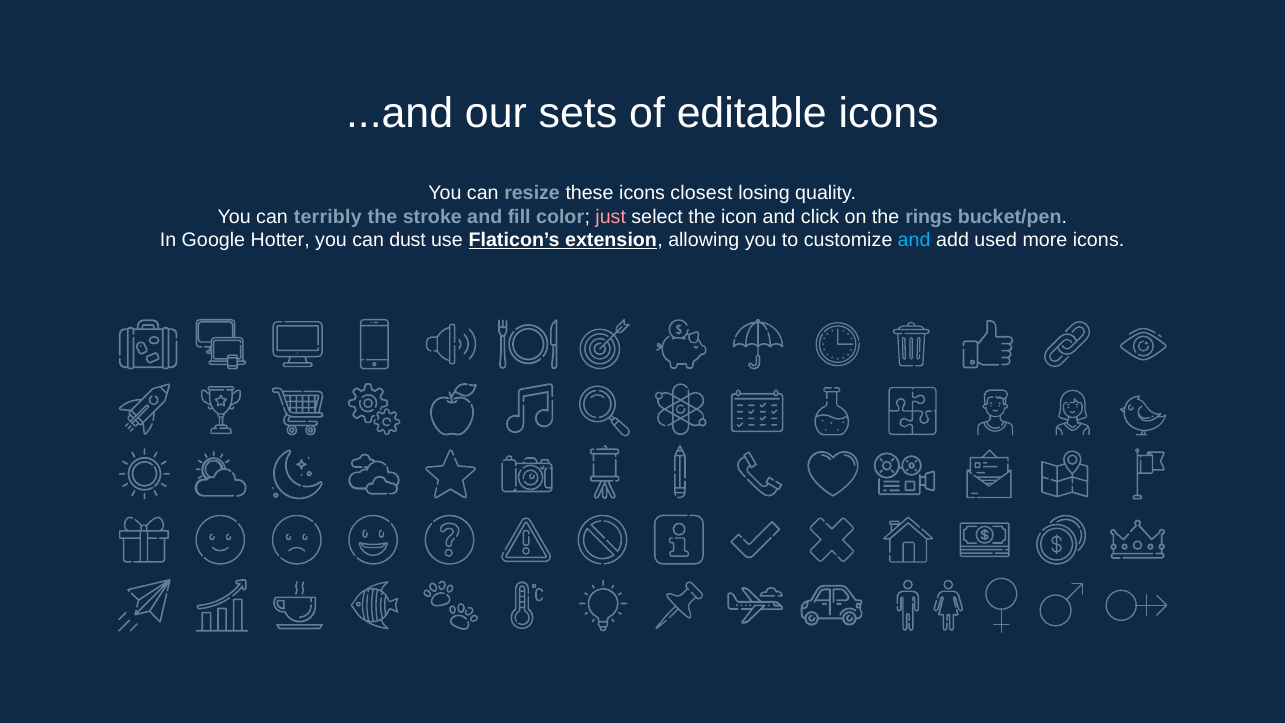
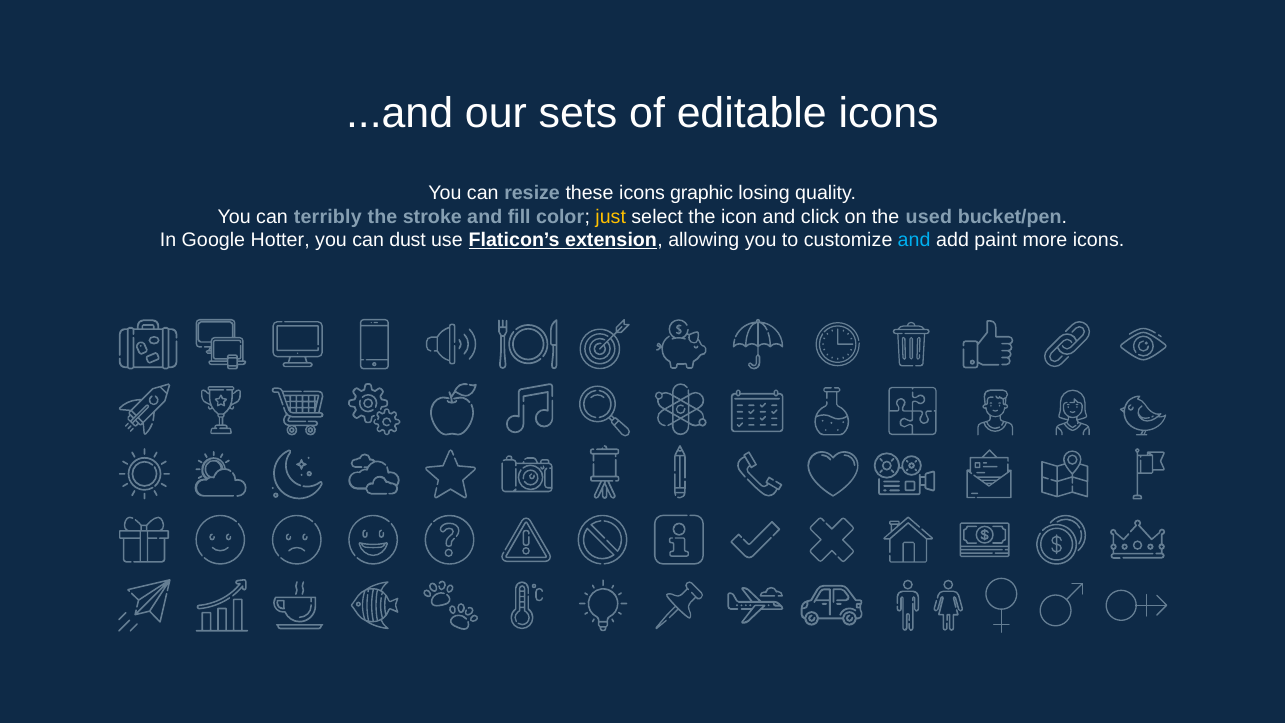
closest: closest -> graphic (702, 193)
just colour: pink -> yellow (611, 217)
rings: rings -> used (929, 217)
used: used -> paint (996, 240)
